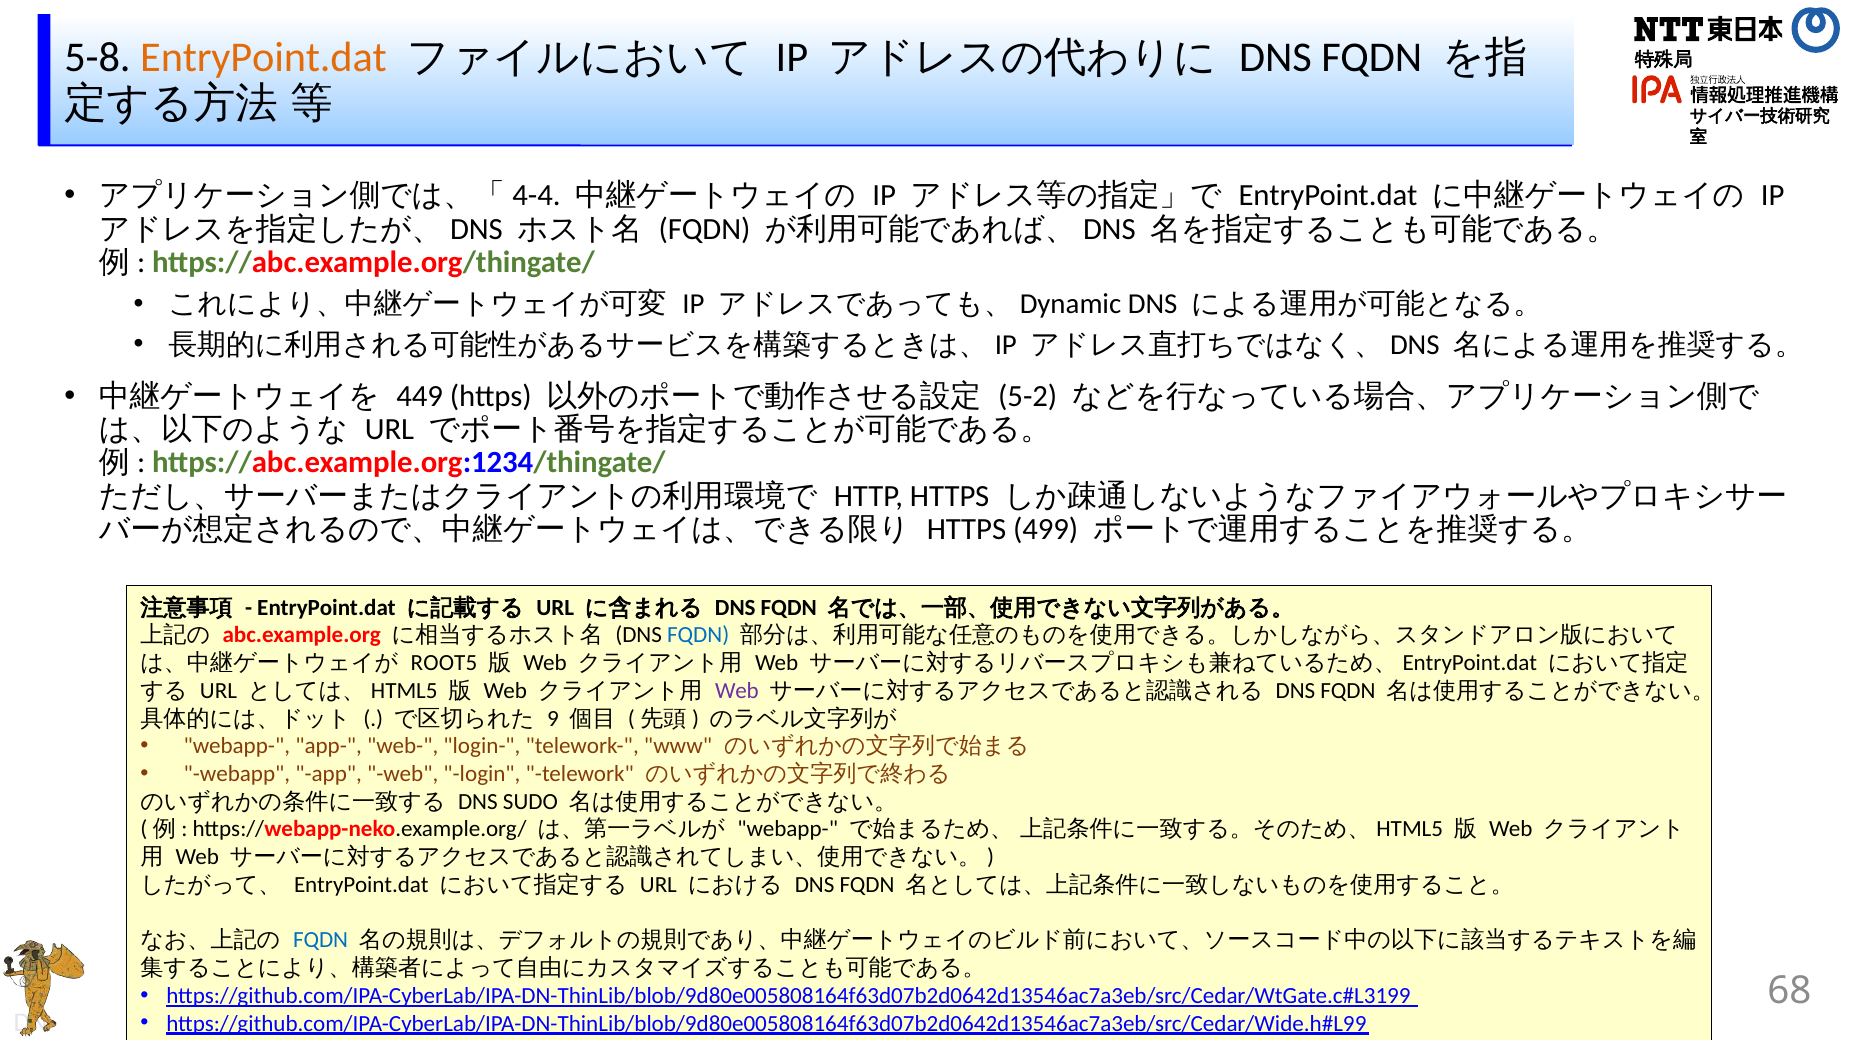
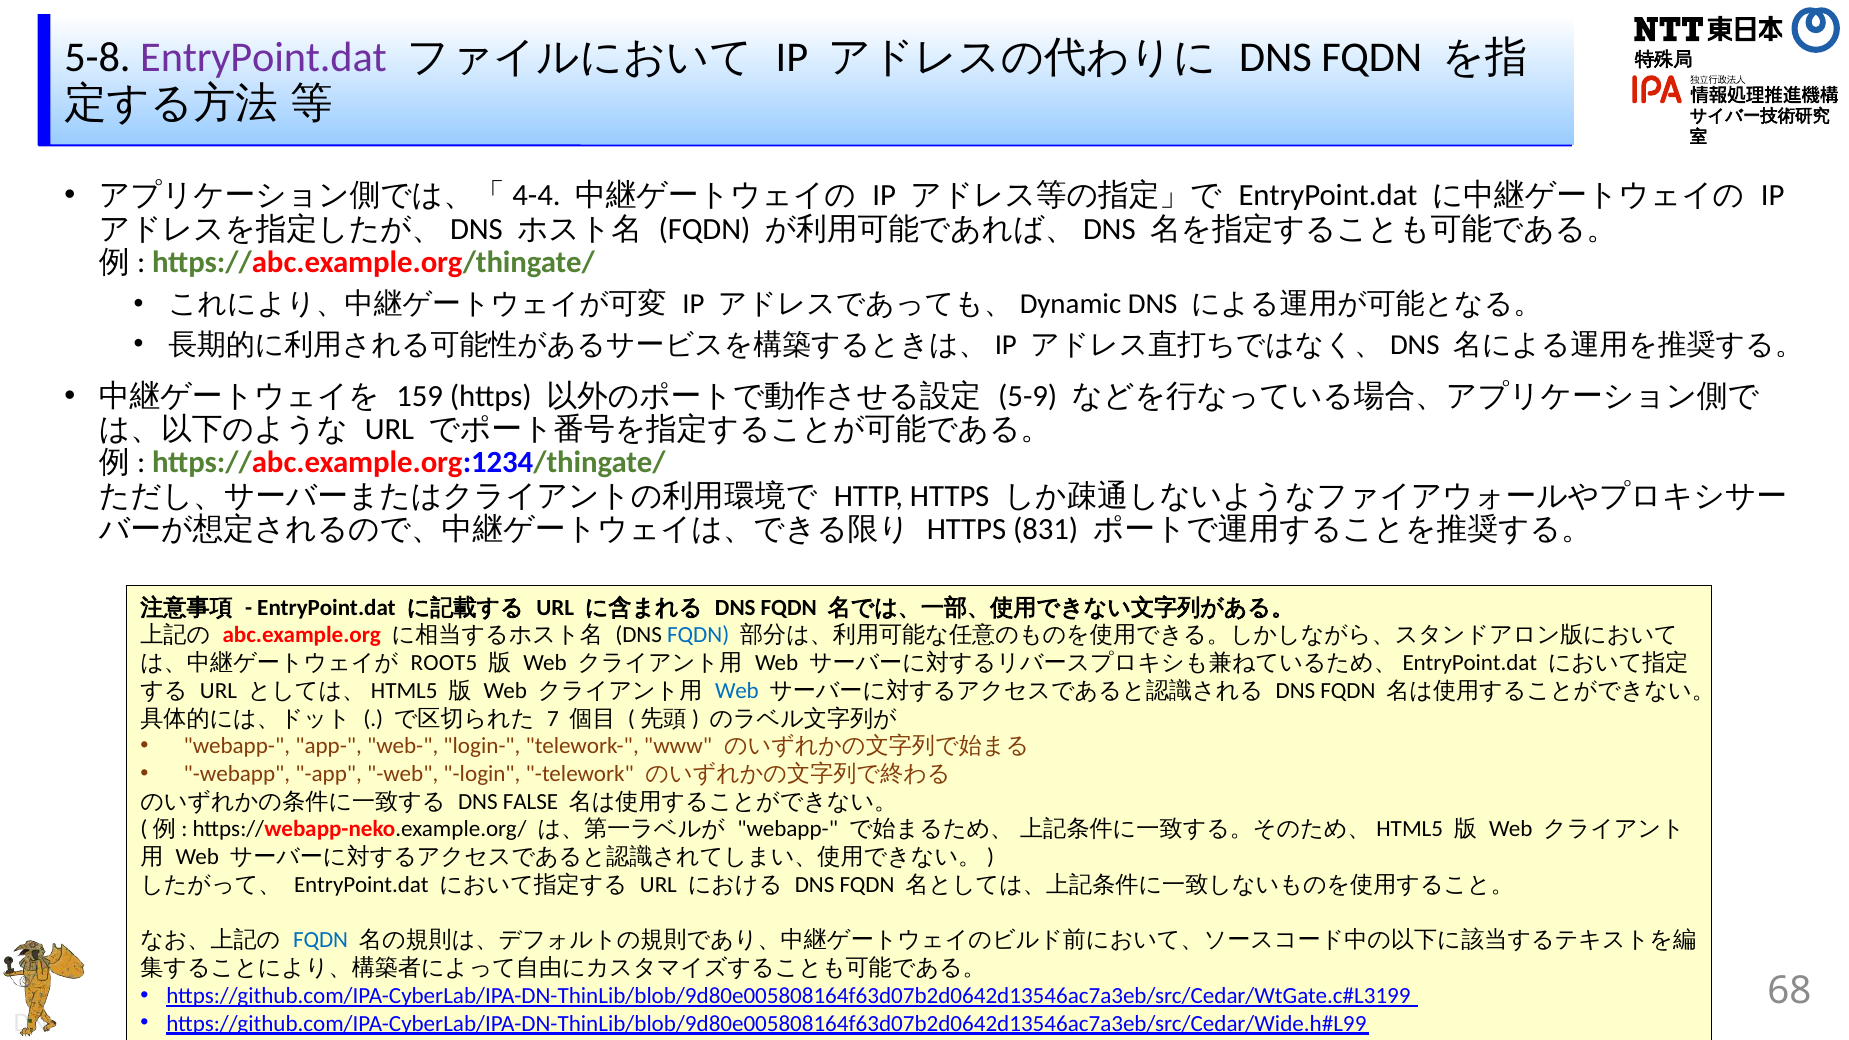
EntryPoint.dat colour: orange -> purple (264, 57)
449: 449 -> 159 (420, 396)
5-2: 5-2 -> 5-9 (1028, 396)
499: 499 -> 831 (1046, 529)
Web colour: purple -> blue (737, 691)
9: 9 -> 7 (553, 718)
SUDO: SUDO -> FALSE (530, 802)
